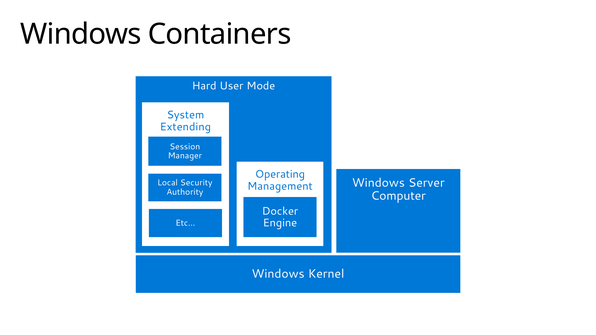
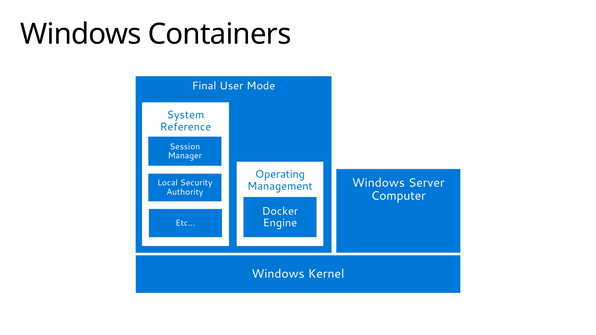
Hard: Hard -> Final (204, 86)
Extending: Extending -> Reference (185, 127)
